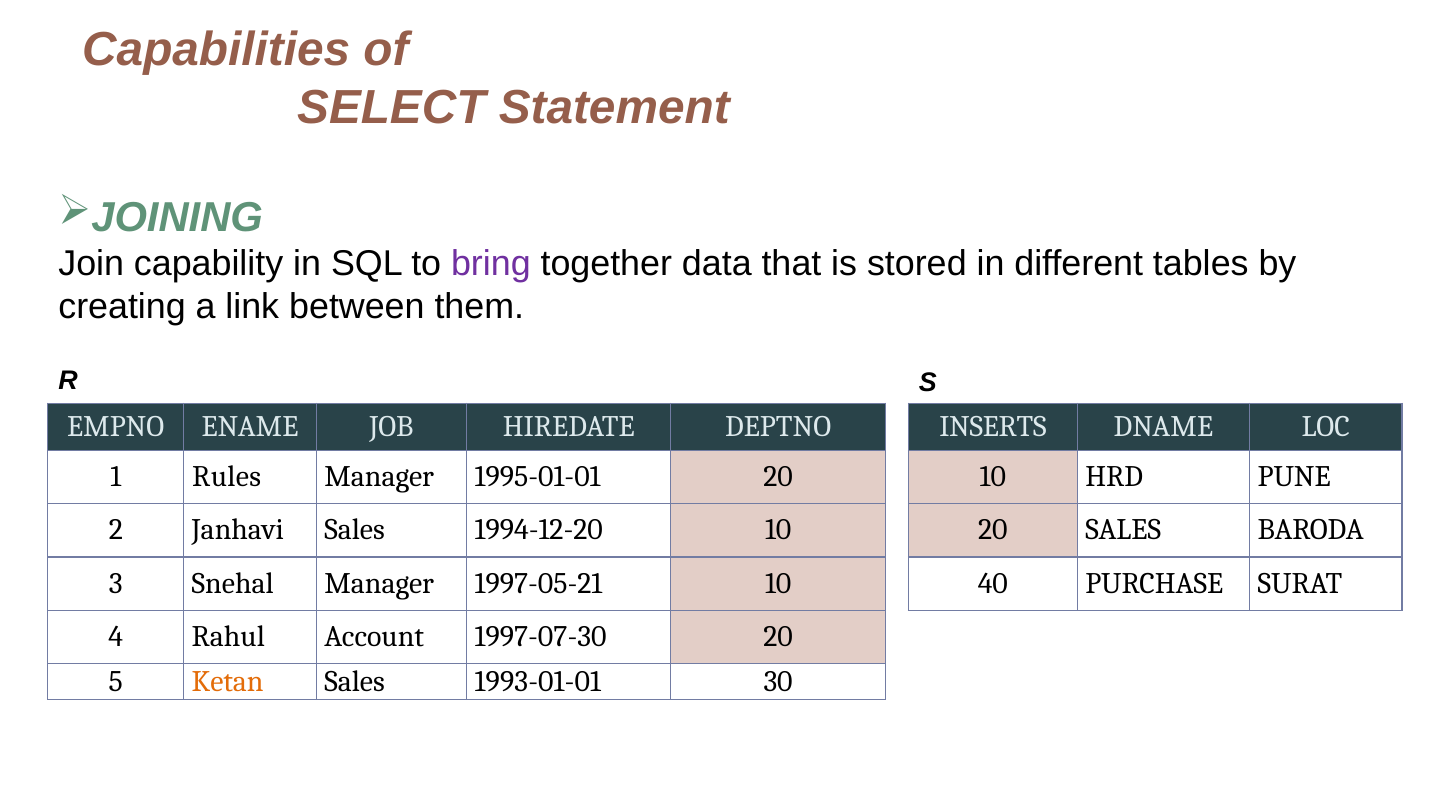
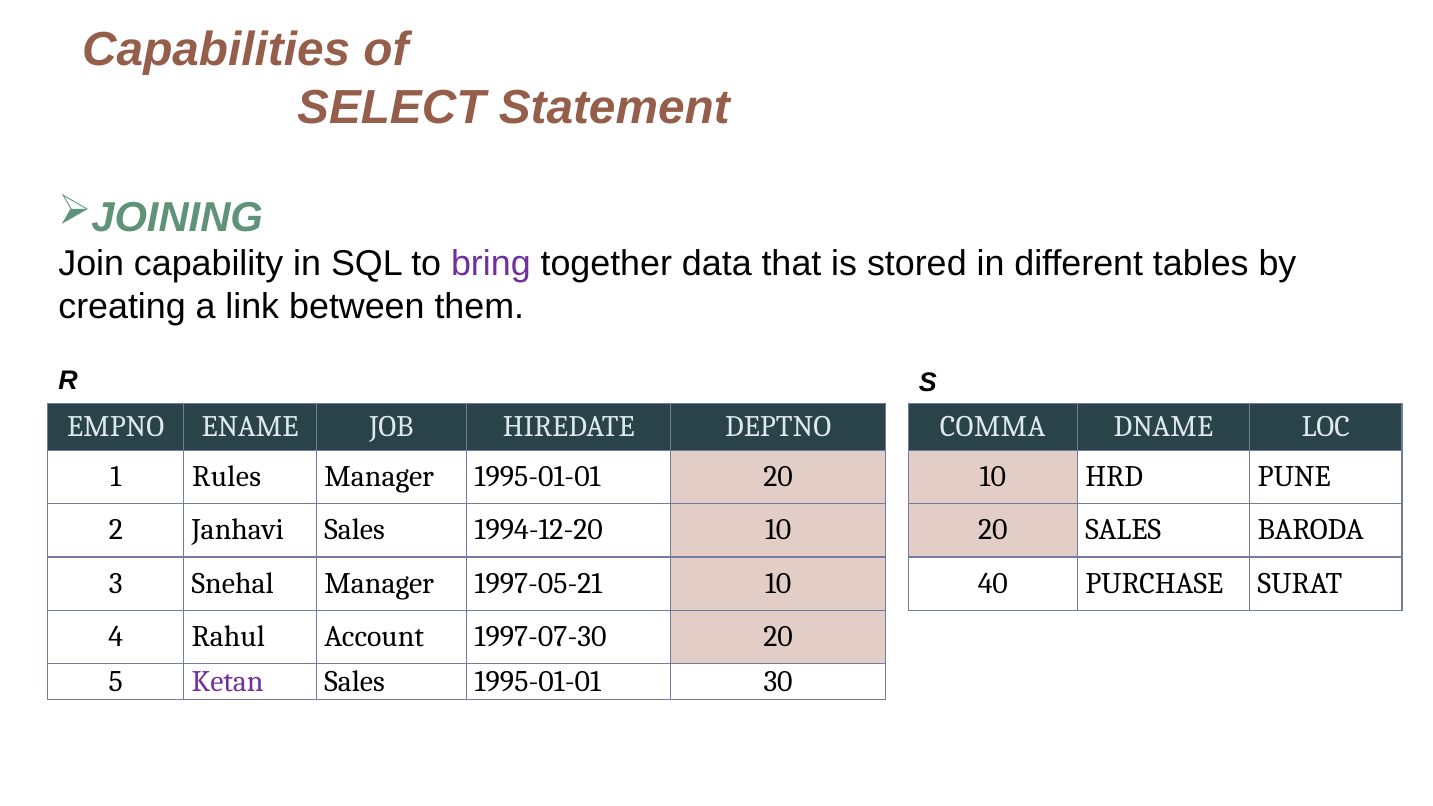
INSERTS: INSERTS -> COMMA (993, 427)
Ketan colour: orange -> purple (228, 681)
Sales 1993-01-01: 1993-01-01 -> 1995-01-01 (538, 681)
